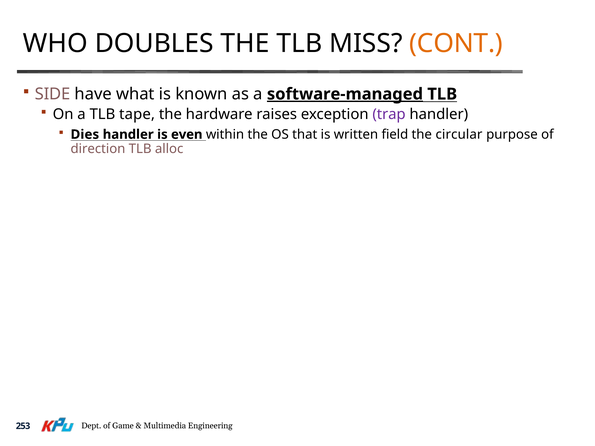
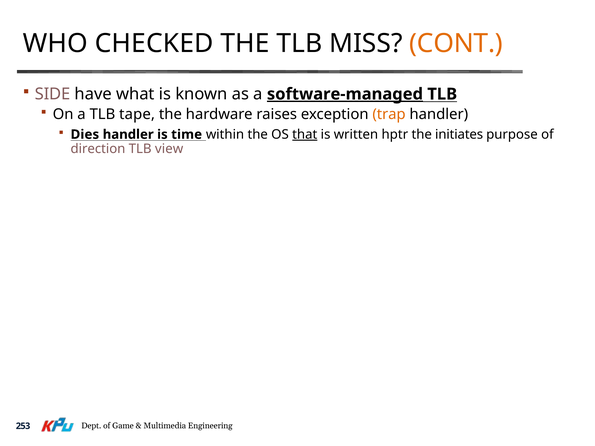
DOUBLES: DOUBLES -> CHECKED (154, 44)
trap colour: purple -> orange (389, 114)
even: even -> time (187, 135)
that underline: none -> present (305, 135)
field: field -> hptr (395, 135)
circular: circular -> initiates (459, 135)
alloc: alloc -> view (169, 149)
